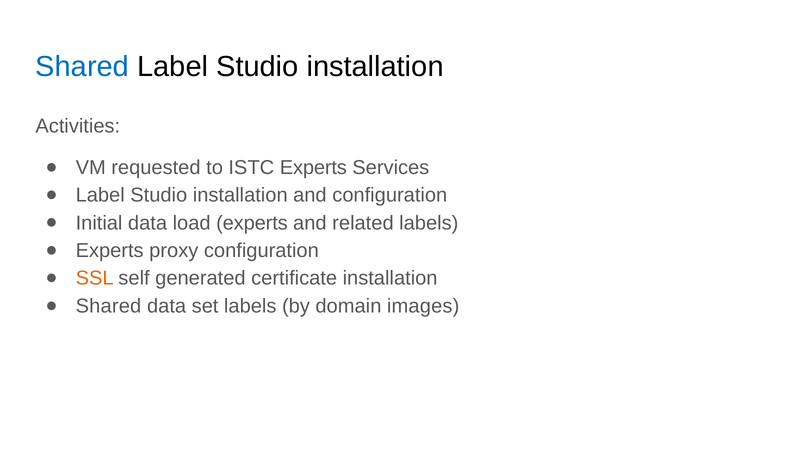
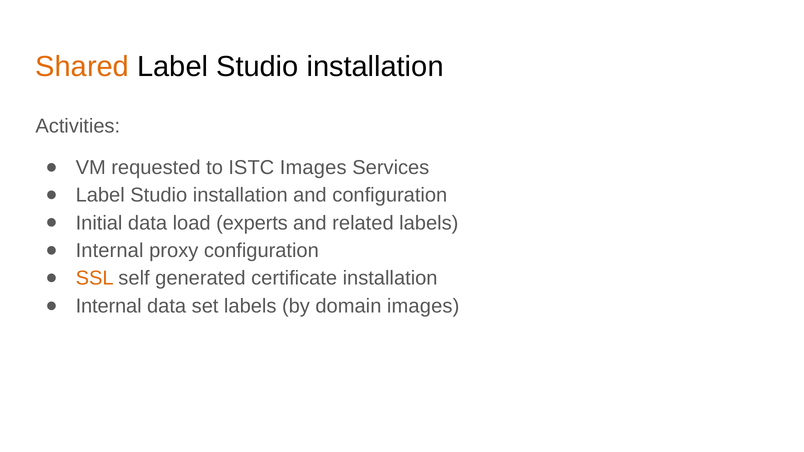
Shared colour: blue -> orange (82, 67)
ISTC Experts: Experts -> Images (313, 168)
Experts: Experts -> Internal (110, 251)
Shared: Shared -> Internal (109, 306)
